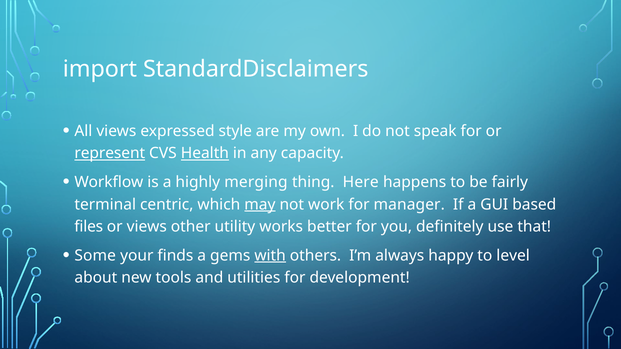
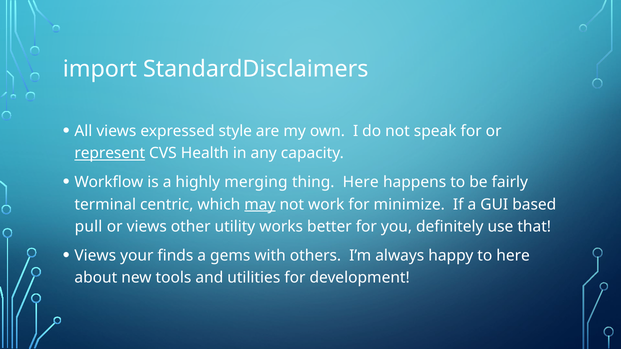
Health underline: present -> none (205, 153)
manager: manager -> minimize (409, 205)
files: files -> pull (89, 227)
Some: Some -> Views (95, 256)
with underline: present -> none (270, 256)
to level: level -> here (513, 256)
